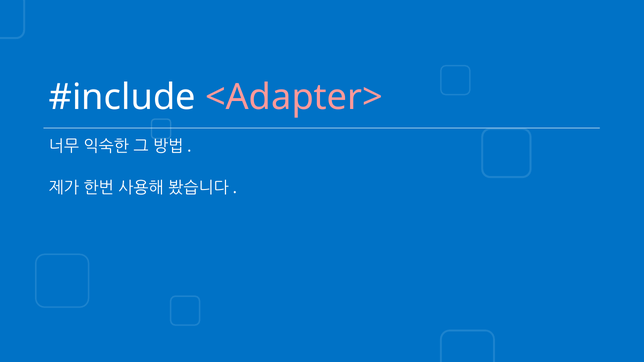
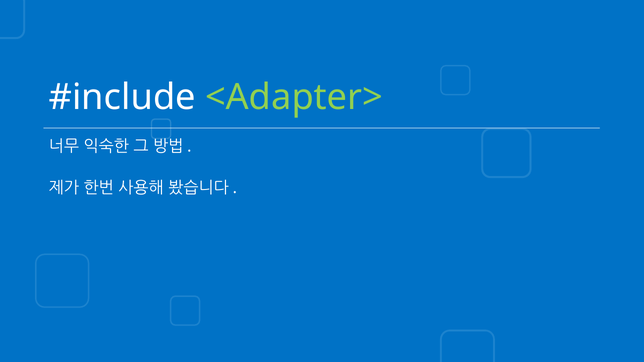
<Adapter> colour: pink -> light green (294, 97)
